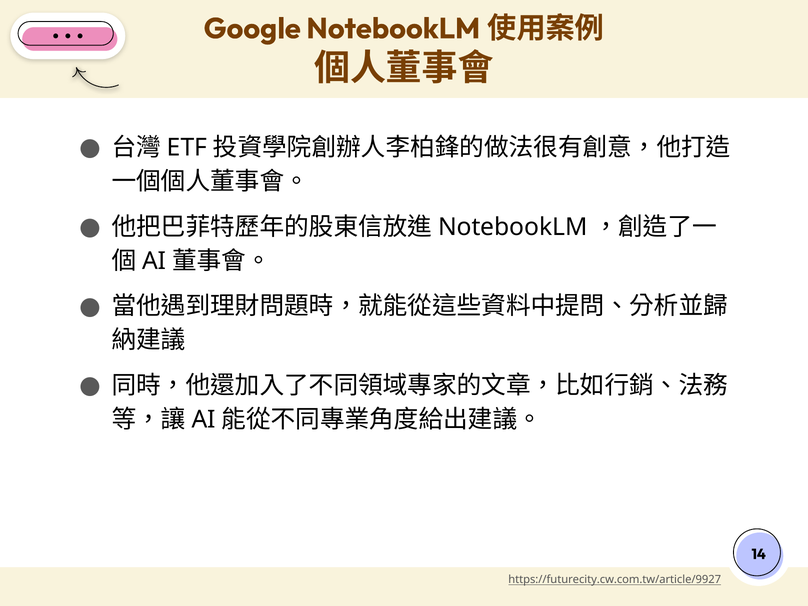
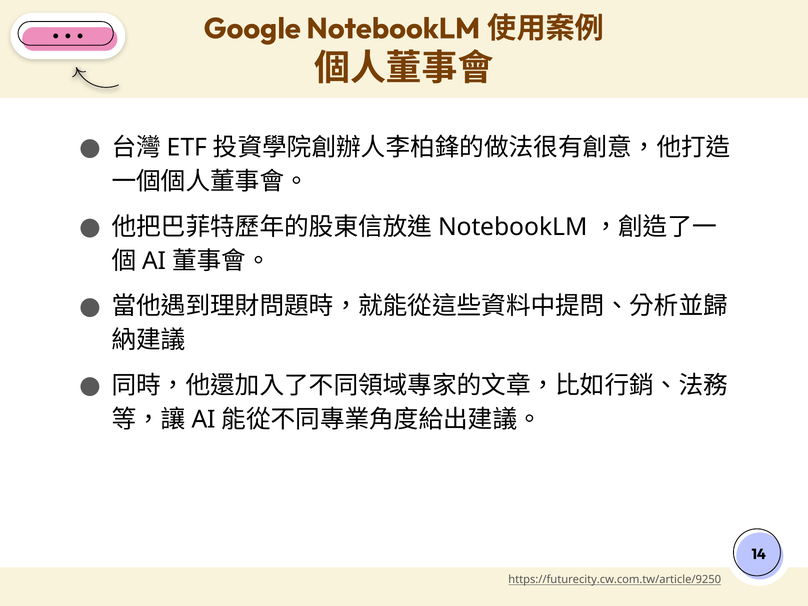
https://futurecity.cw.com.tw/article/9927: https://futurecity.cw.com.tw/article/9927 -> https://futurecity.cw.com.tw/article/9250 (615, 580)
